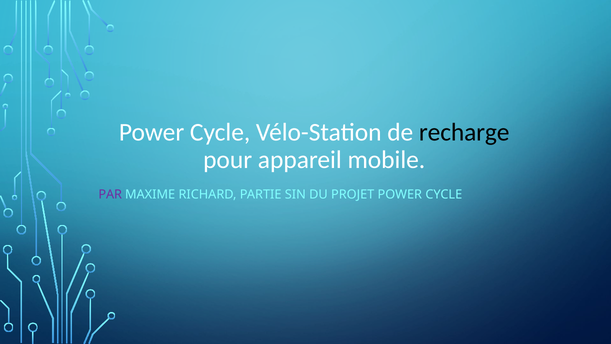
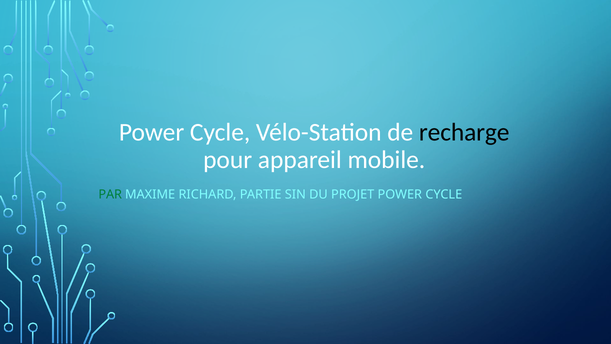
PAR colour: purple -> green (110, 194)
